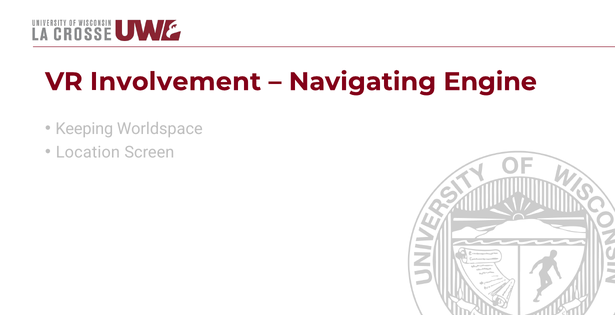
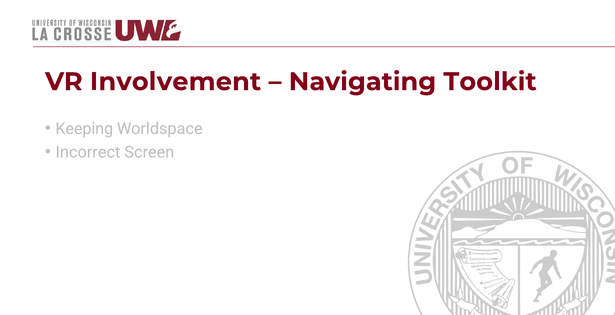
Engine: Engine -> Toolkit (490, 82)
Location: Location -> Incorrect (88, 152)
